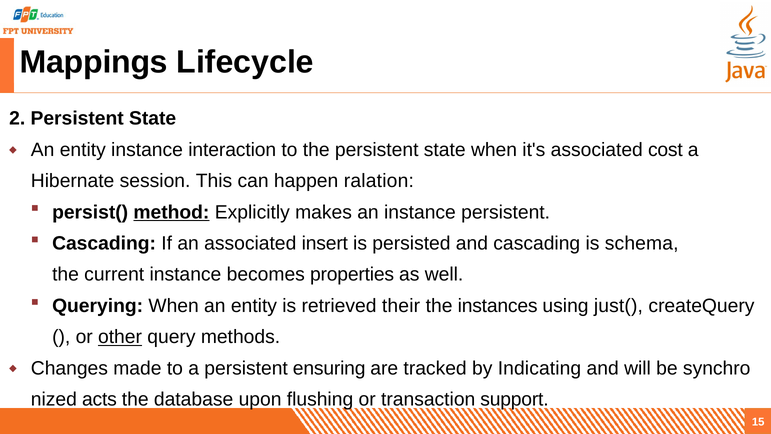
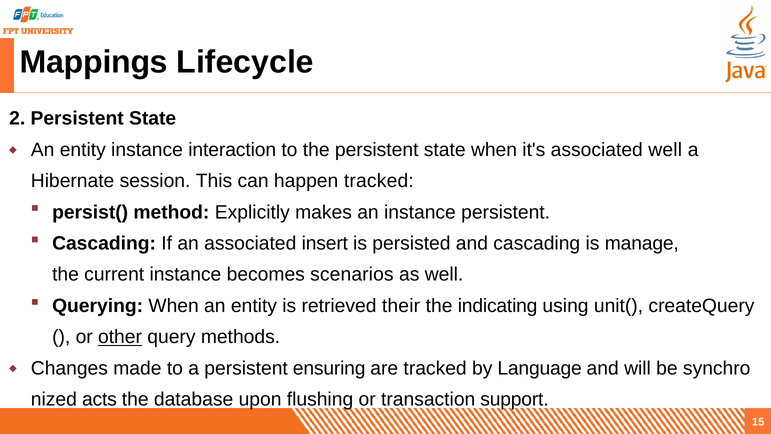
associated cost: cost -> well (665, 150)
happen ralation: ralation -> tracked (379, 181)
method underline: present -> none (171, 212)
schema: schema -> manage (642, 243)
properties: properties -> scenarios (352, 274)
instances: instances -> indicating (498, 306)
just(: just( -> unit( (619, 306)
Indicating: Indicating -> Language (540, 368)
